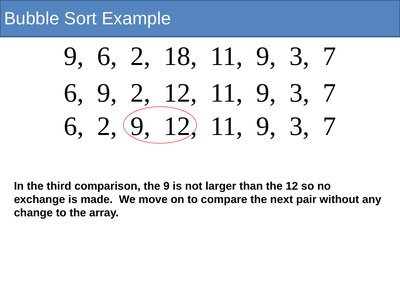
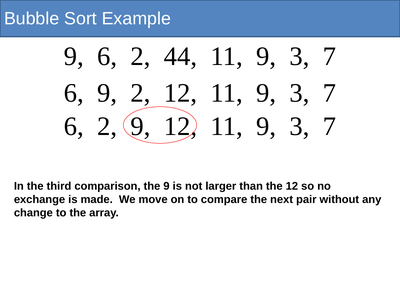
18: 18 -> 44 (181, 56)
